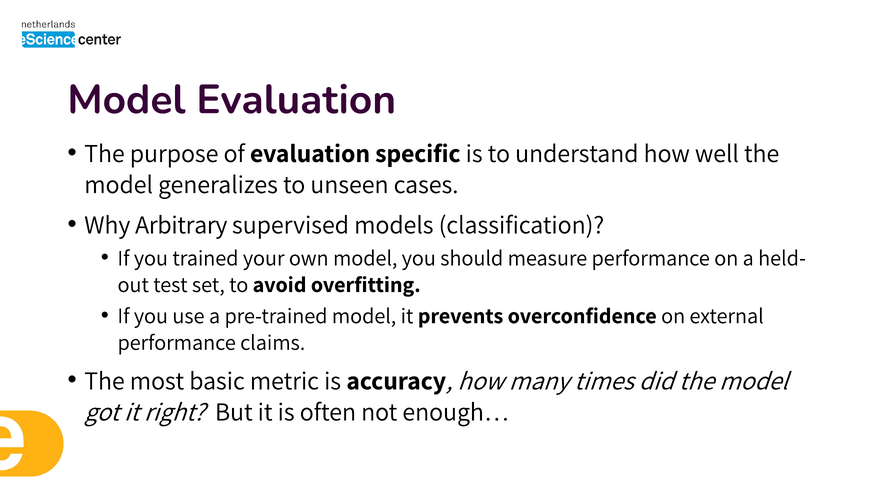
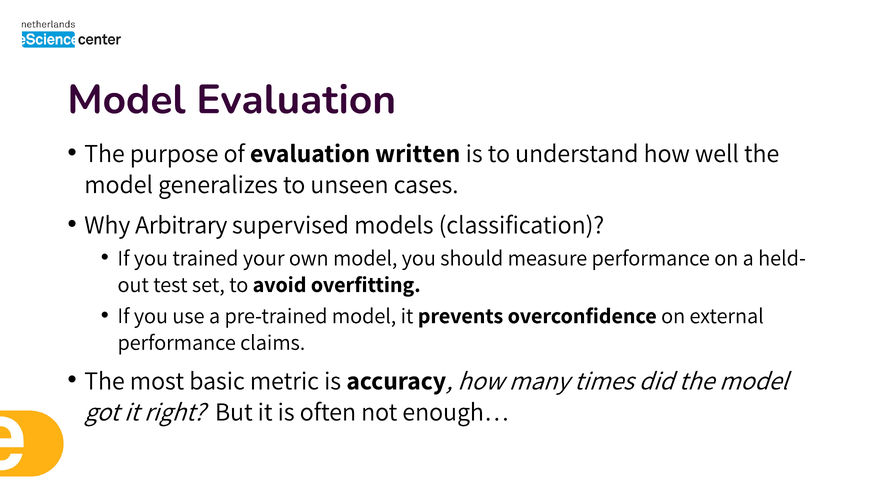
specific: specific -> written (418, 153)
